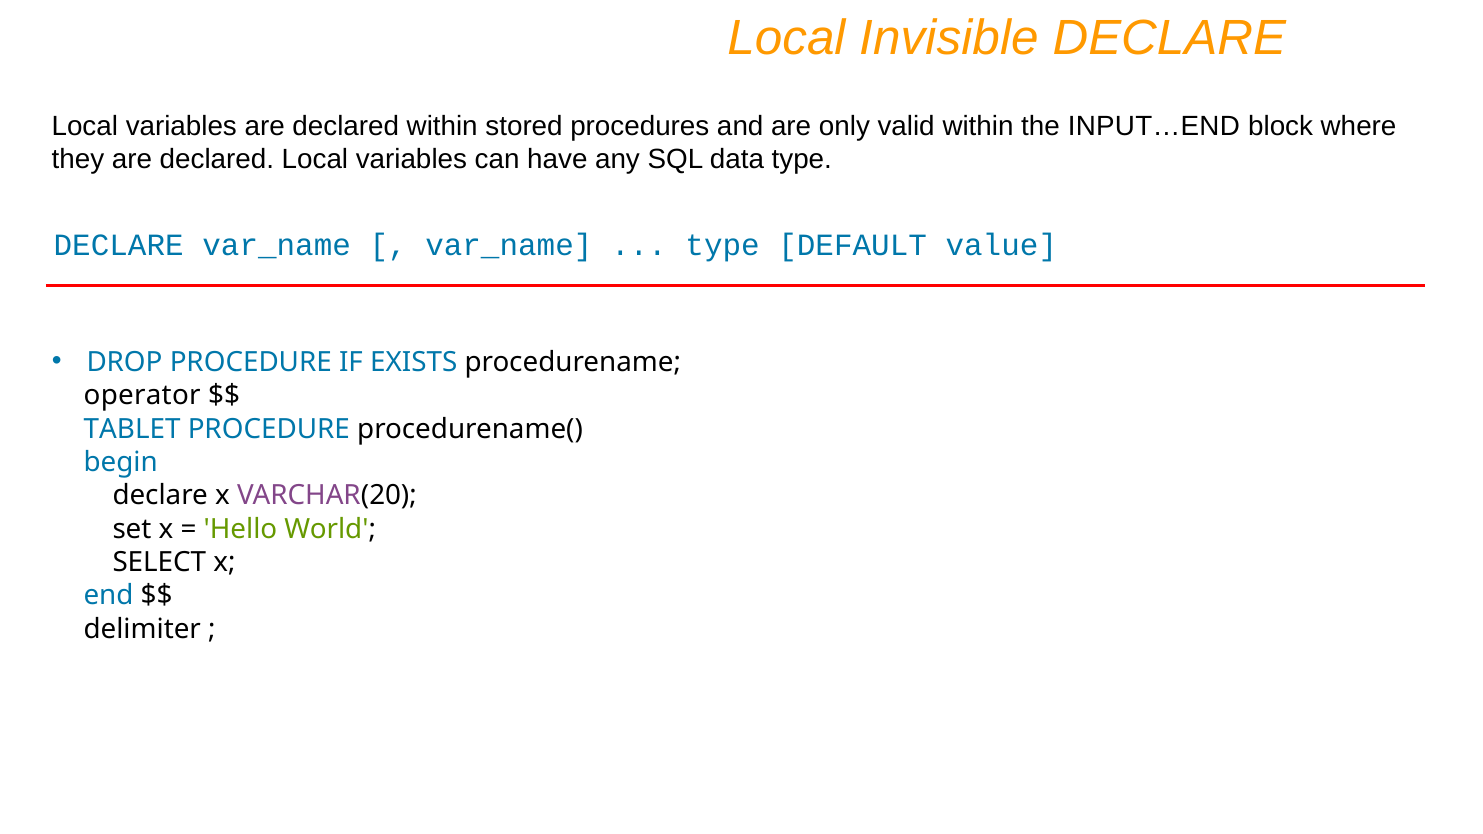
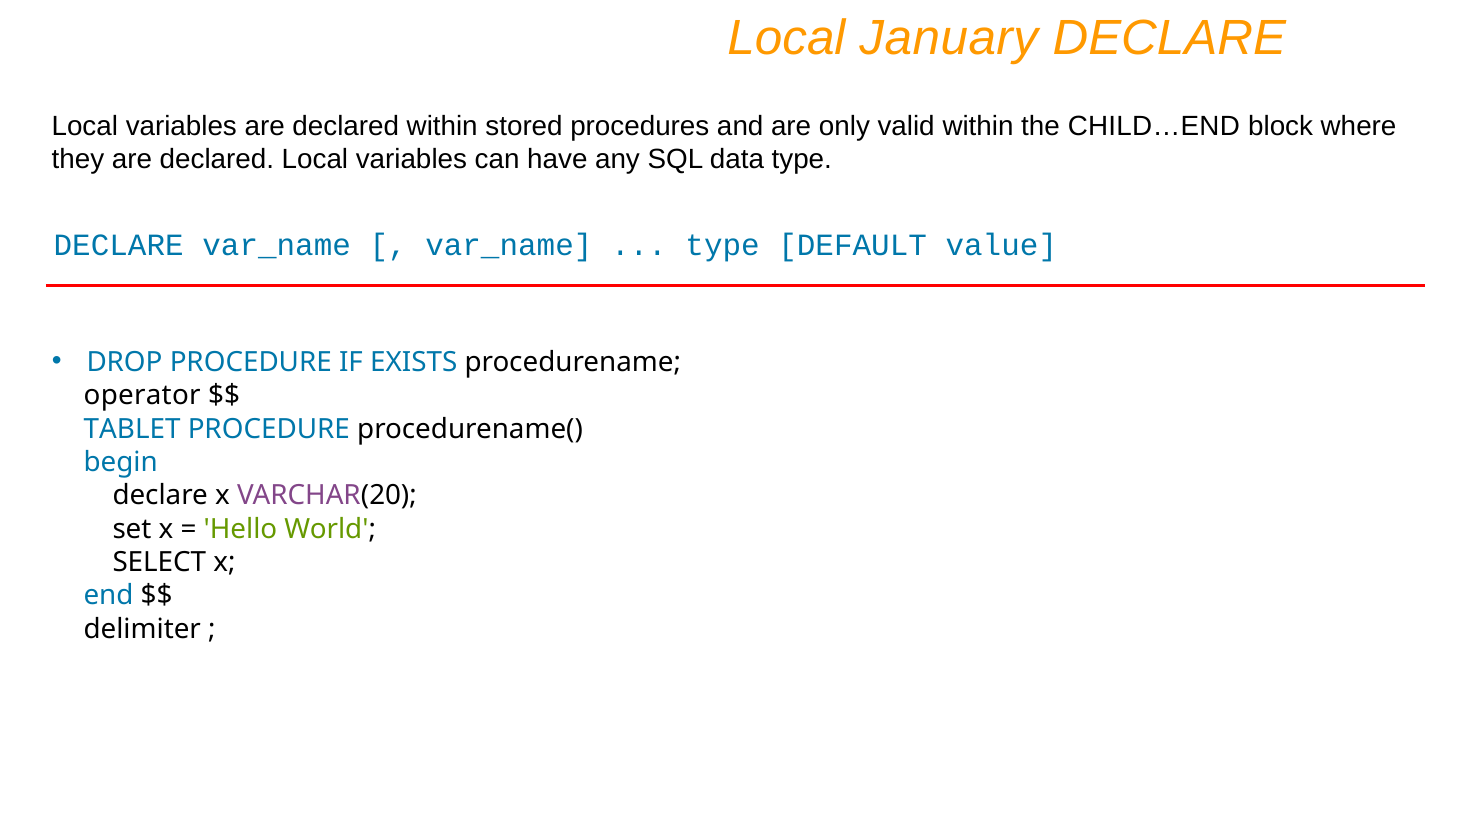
Invisible: Invisible -> January (949, 39)
INPUT…END: INPUT…END -> CHILD…END (1154, 126)
